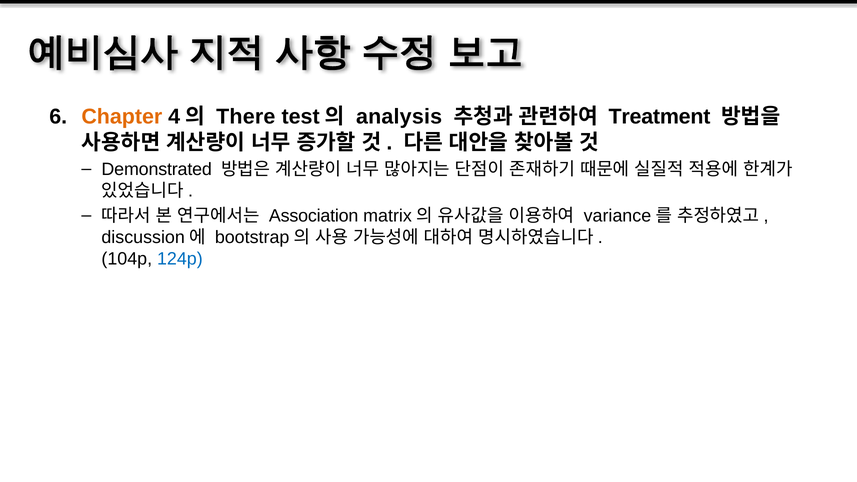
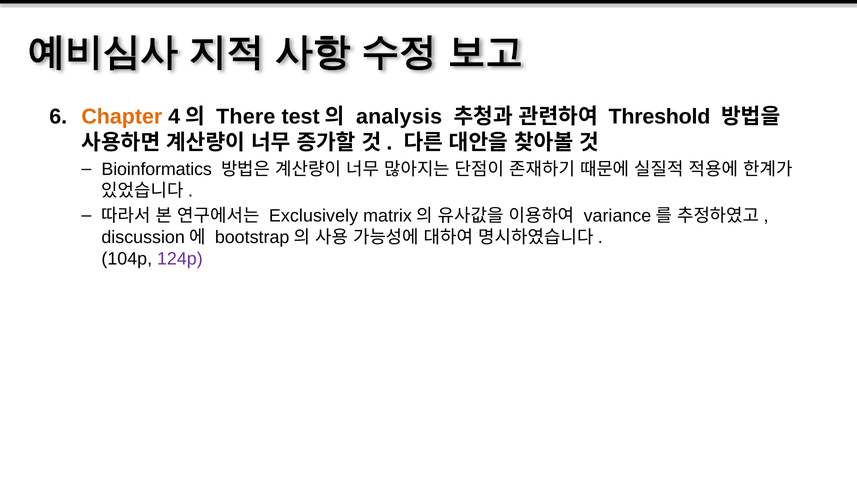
Treatment: Treatment -> Threshold (659, 117)
Demonstrated: Demonstrated -> Bioinformatics (157, 169)
Association: Association -> Exclusively (314, 216)
124p colour: blue -> purple (180, 259)
